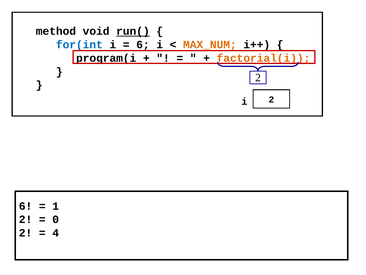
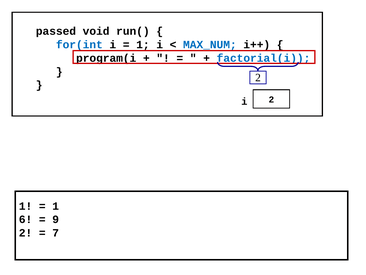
method: method -> passed (56, 31)
run( underline: present -> none (133, 31)
6: 6 -> 1 (143, 45)
MAX_NUM colour: orange -> blue (210, 45)
factorial(i colour: orange -> blue (264, 58)
6: 6 -> 1 (26, 206)
2: 2 -> 6 (26, 219)
0: 0 -> 9 (56, 219)
4: 4 -> 7 (56, 233)
